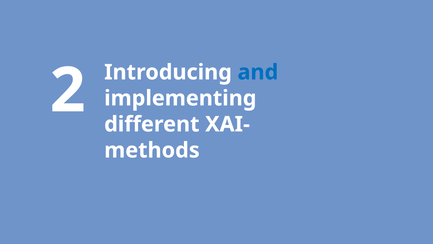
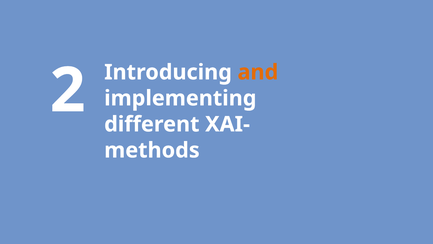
and colour: blue -> orange (258, 72)
